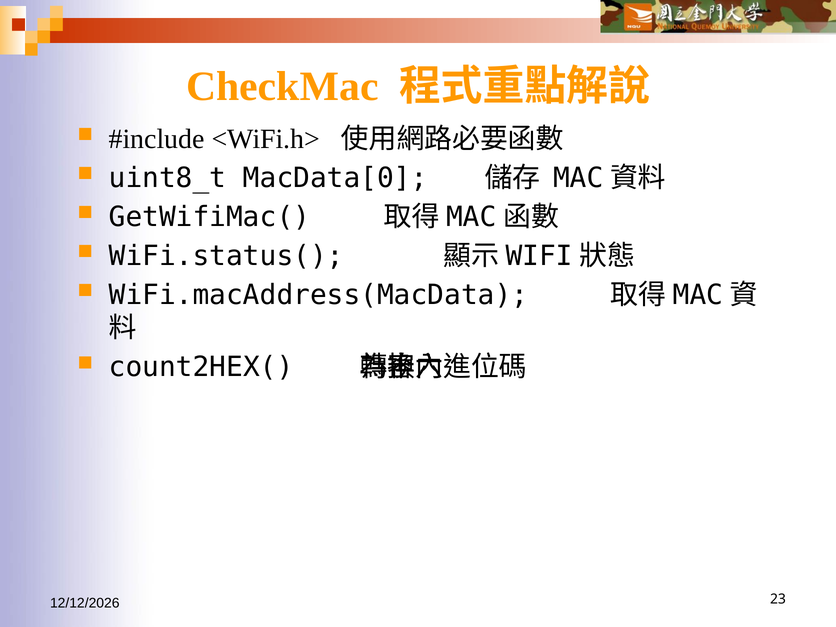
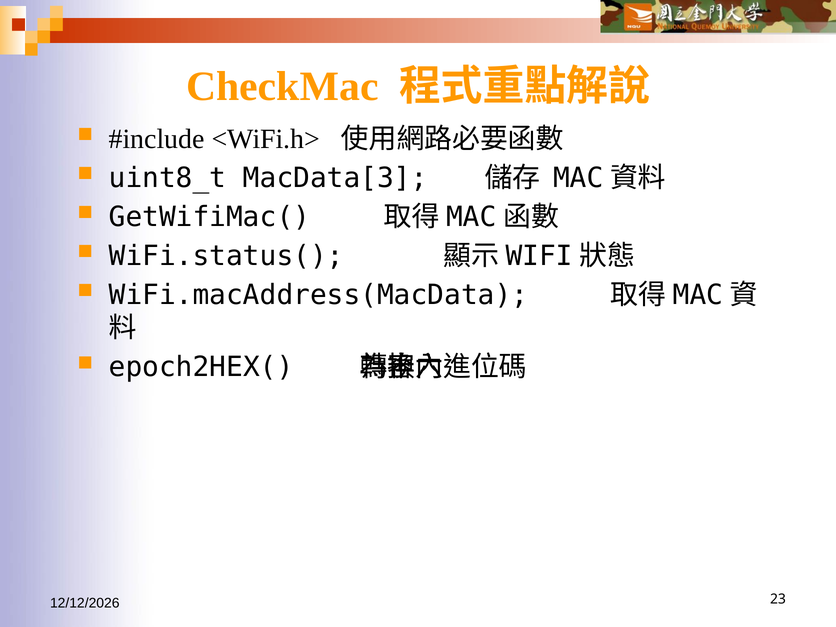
MacData[0: MacData[0 -> MacData[3 (335, 178)
count2HEX(: count2HEX( -> epoch2HEX( (201, 367)
